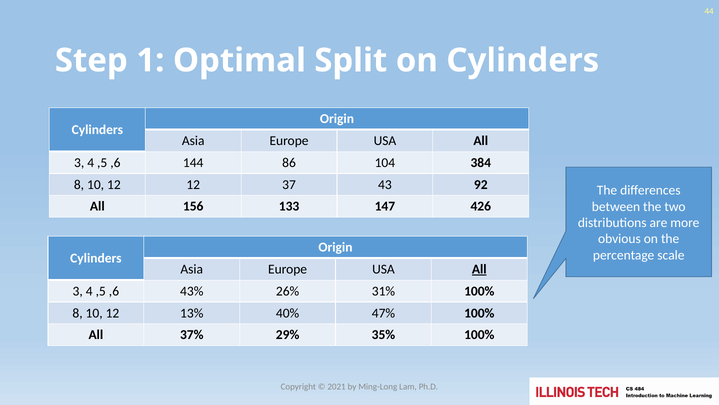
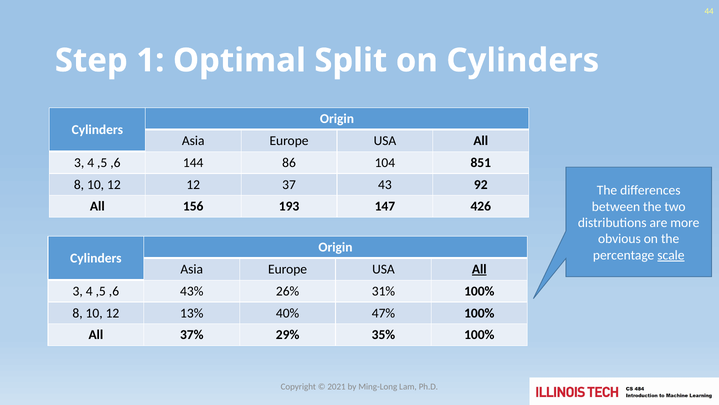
384: 384 -> 851 (481, 162)
133: 133 -> 193 (289, 206)
scale underline: none -> present (671, 255)
